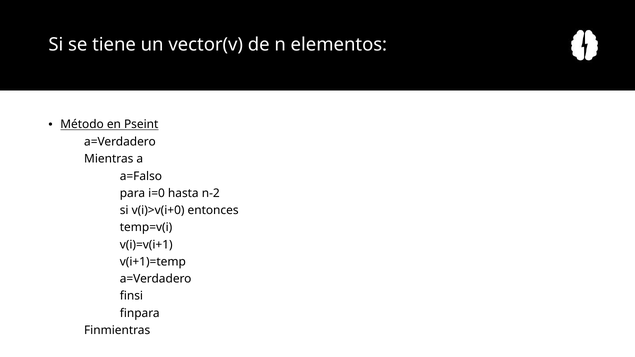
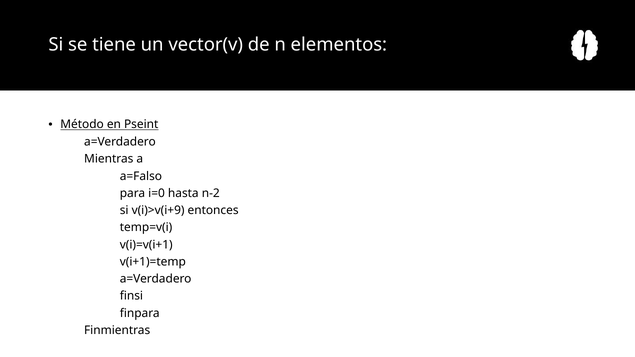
v(i)>v(i+0: v(i)>v(i+0 -> v(i)>v(i+9 (158, 210)
